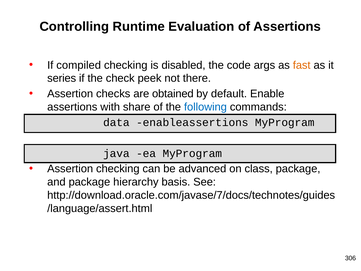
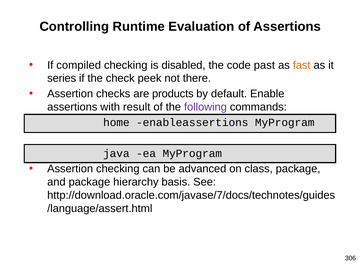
args: args -> past (264, 65)
obtained: obtained -> products (173, 94)
share: share -> result (137, 107)
following colour: blue -> purple (205, 107)
data: data -> home (116, 122)
